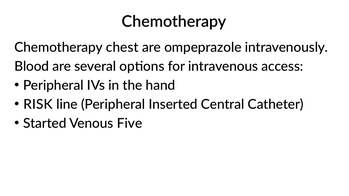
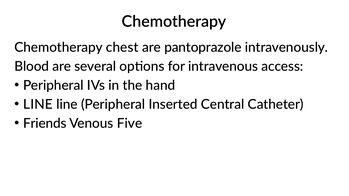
ompeprazole: ompeprazole -> pantoprazole (203, 47)
RISK: RISK -> LINE (38, 105)
Started: Started -> Friends (45, 124)
